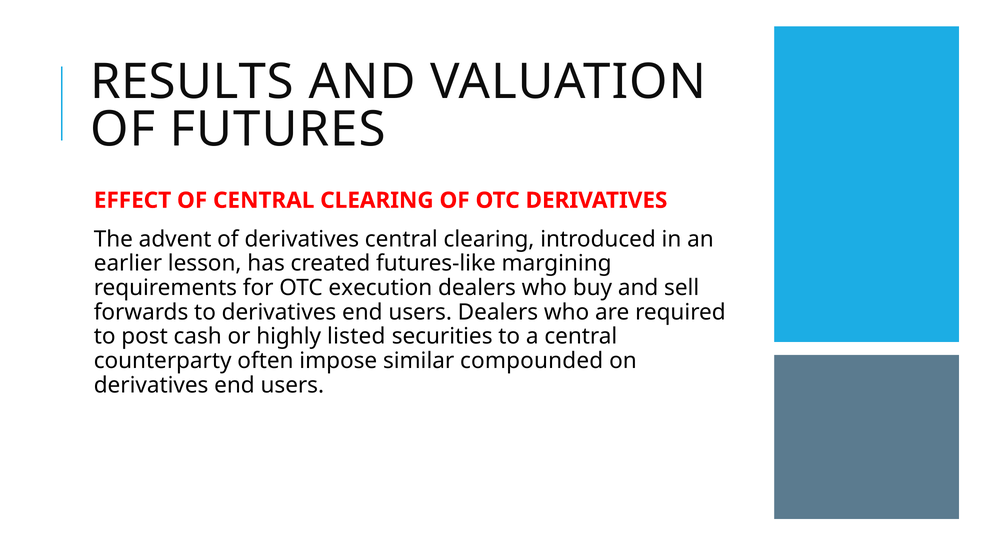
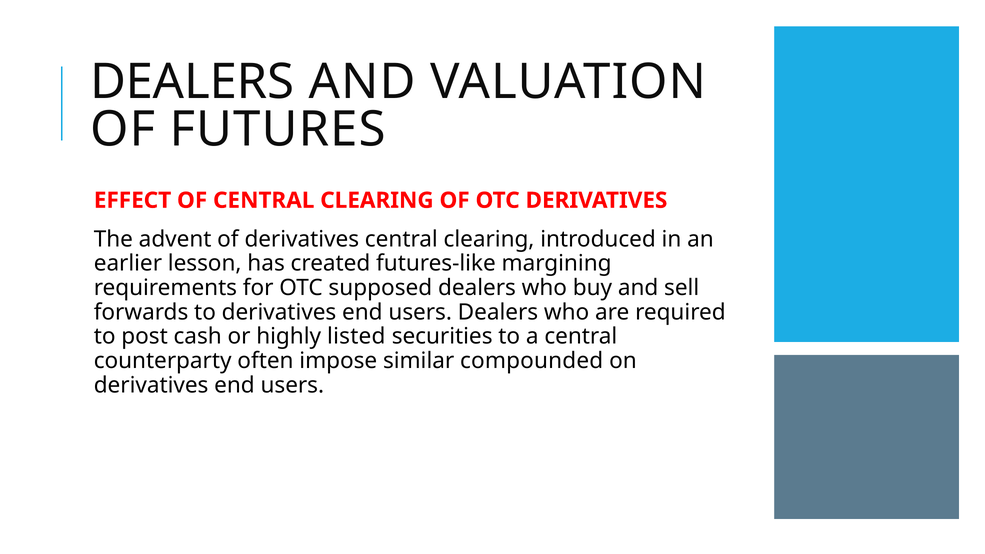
RESULTS: RESULTS -> DEALERS (192, 82)
execution: execution -> supposed (380, 288)
